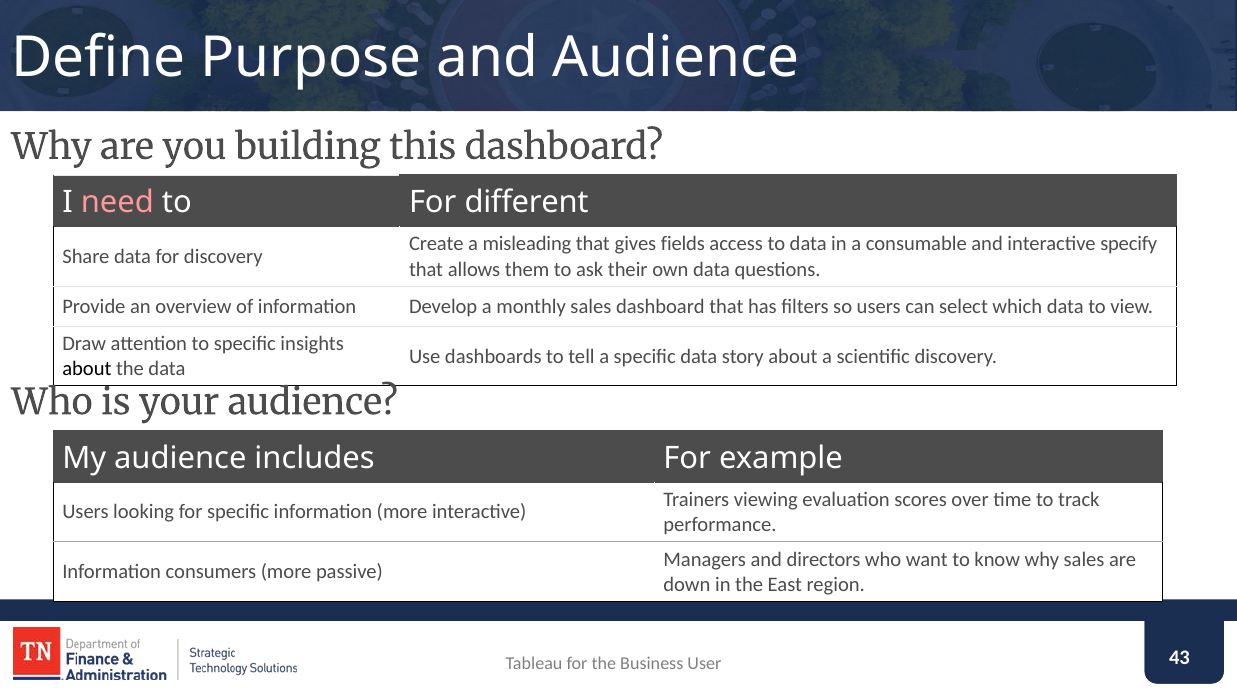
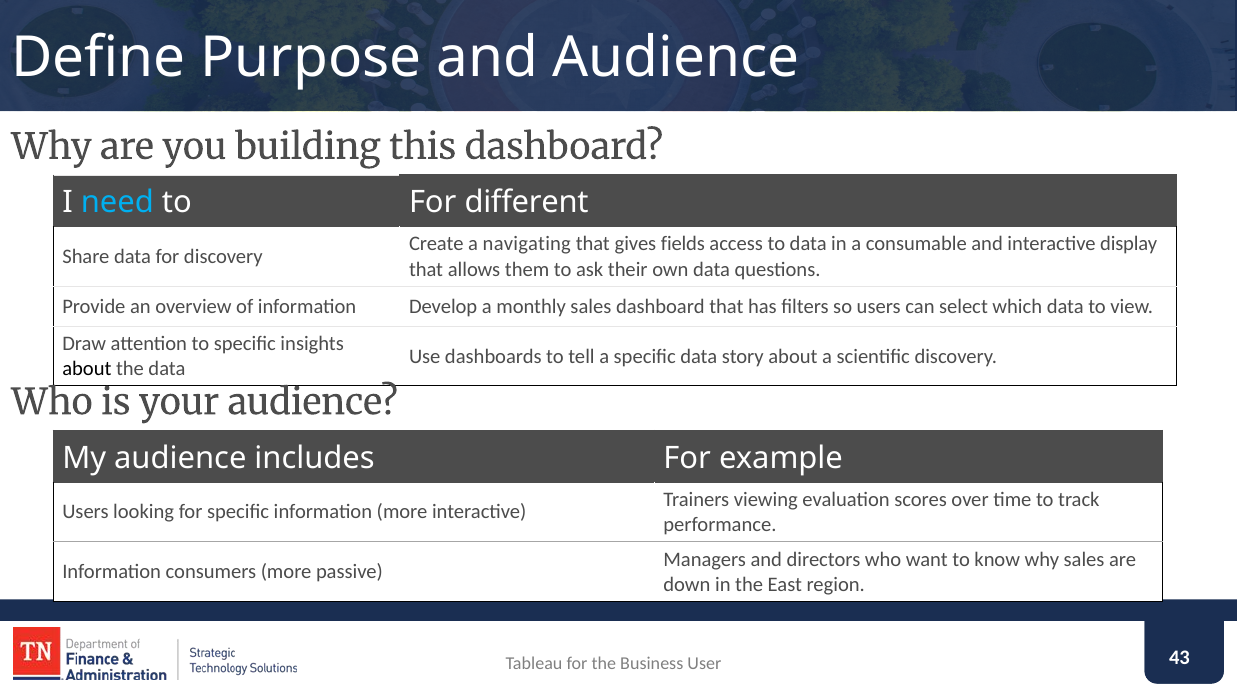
need colour: pink -> light blue (117, 202)
misleading: misleading -> navigating (527, 244)
specify: specify -> display (1129, 244)
